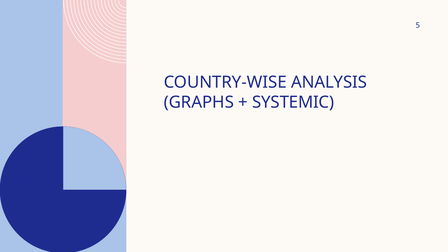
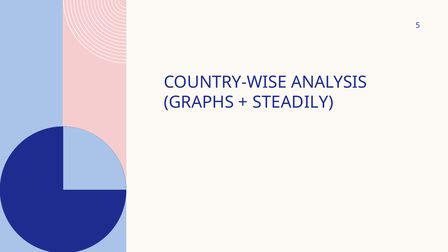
SYSTEMIC: SYSTEMIC -> STEADILY (293, 102)
